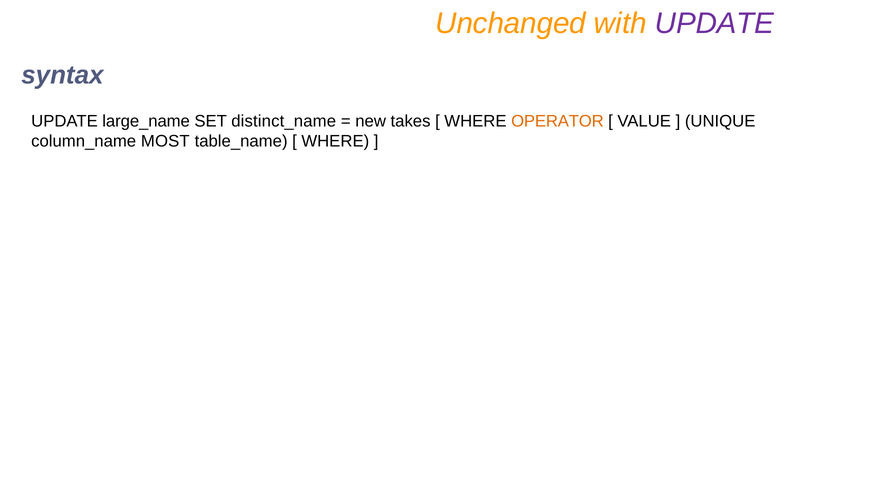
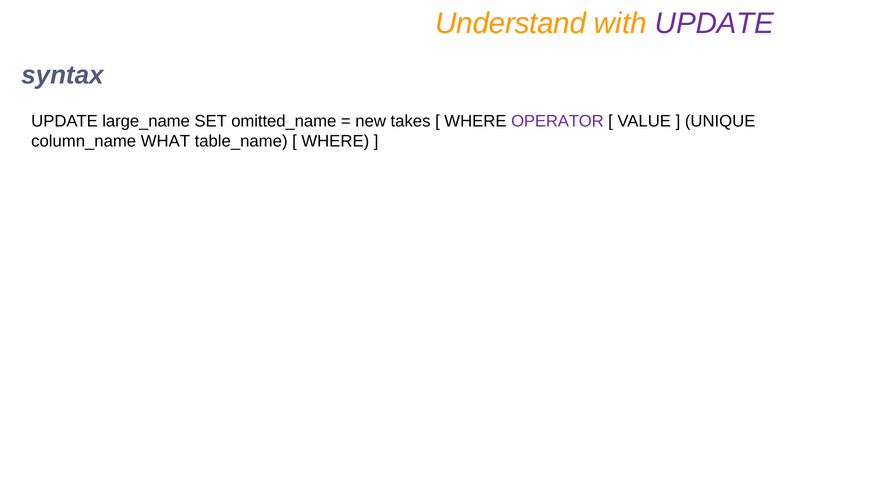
Unchanged: Unchanged -> Understand (511, 23)
distinct_name: distinct_name -> omitted_name (284, 121)
OPERATOR colour: orange -> purple (557, 121)
MOST: MOST -> WHAT (165, 141)
